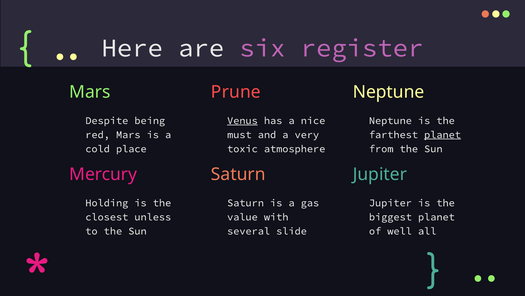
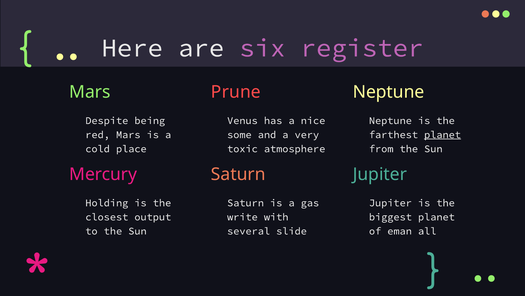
Venus underline: present -> none (242, 120)
must: must -> some (239, 134)
unless: unless -> output (153, 217)
value: value -> write (242, 217)
well: well -> eman (400, 231)
